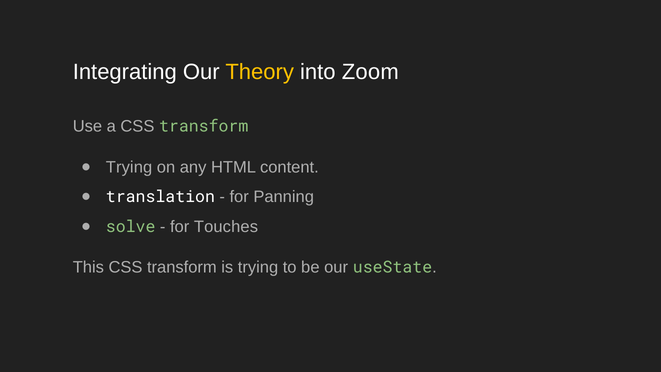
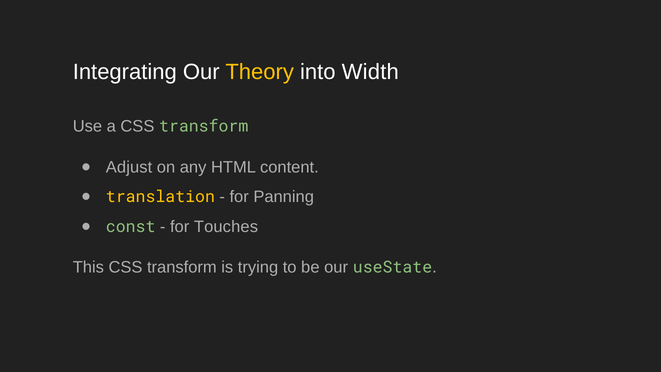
Zoom: Zoom -> Width (370, 72)
Trying: Trying -> Adjust (129, 167)
translation colour: white -> yellow (160, 197)
solve: solve -> const (131, 226)
